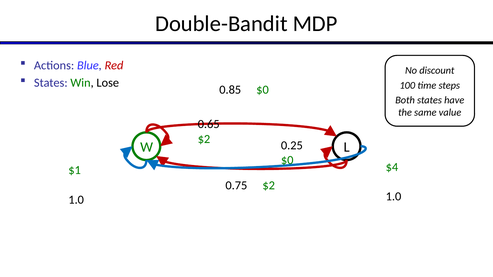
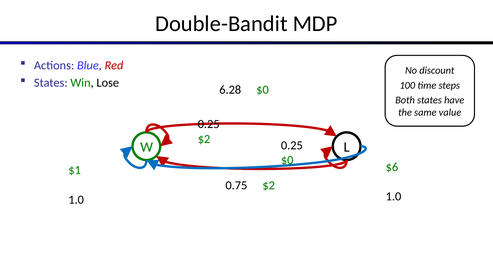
0.85: 0.85 -> 6.28 (230, 90)
0.65: 0.65 -> 0.25 (209, 124)
$4: $4 -> $6 (392, 167)
